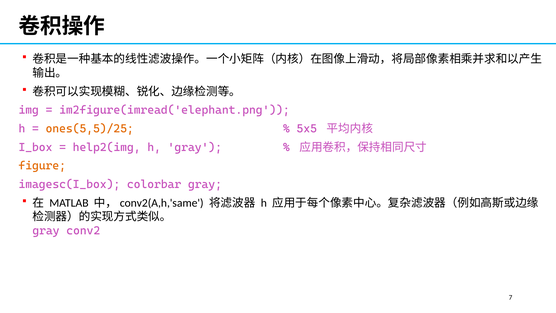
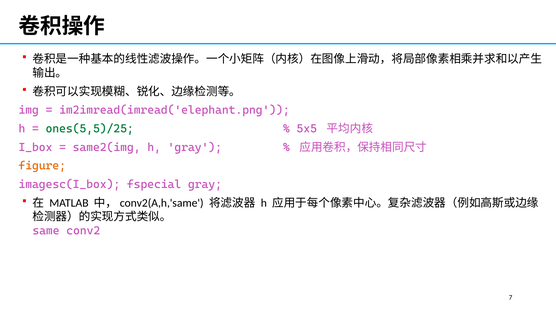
im2figure(imread('elephant.png: im2figure(imread('elephant.png -> im2imread(imread('elephant.png (174, 110)
ones(5,5)/25 colour: orange -> green (90, 129)
help2(img: help2(img -> same2(img (107, 147)
colorbar: colorbar -> fspecial (154, 184)
gray: gray -> same (46, 231)
